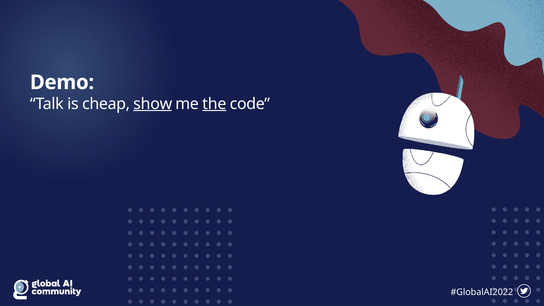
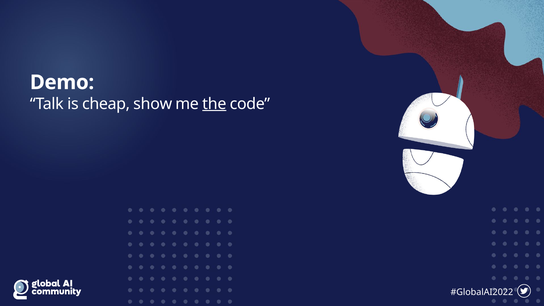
show underline: present -> none (153, 104)
